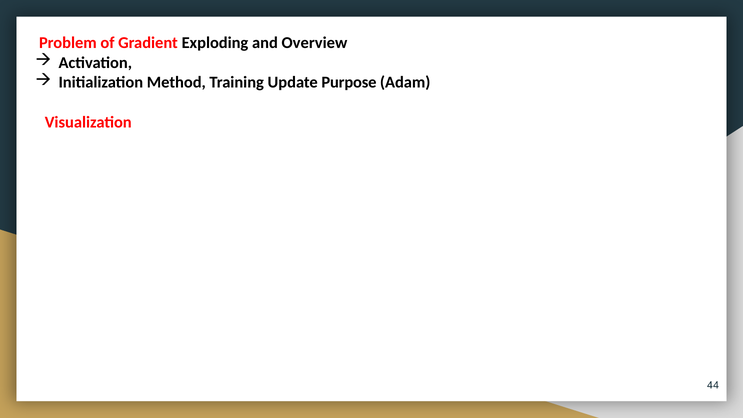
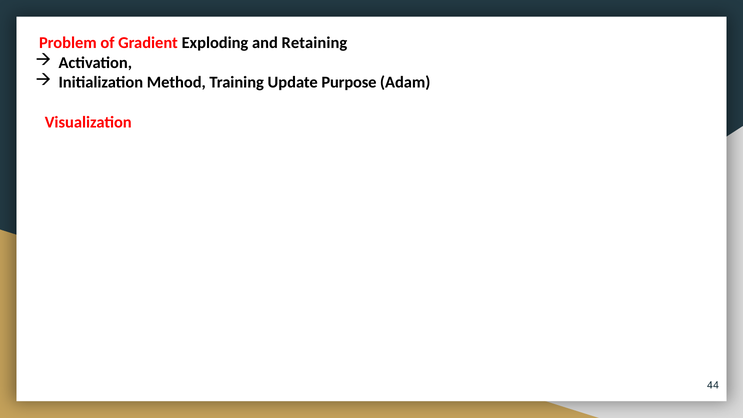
Overview: Overview -> Retaining (314, 43)
